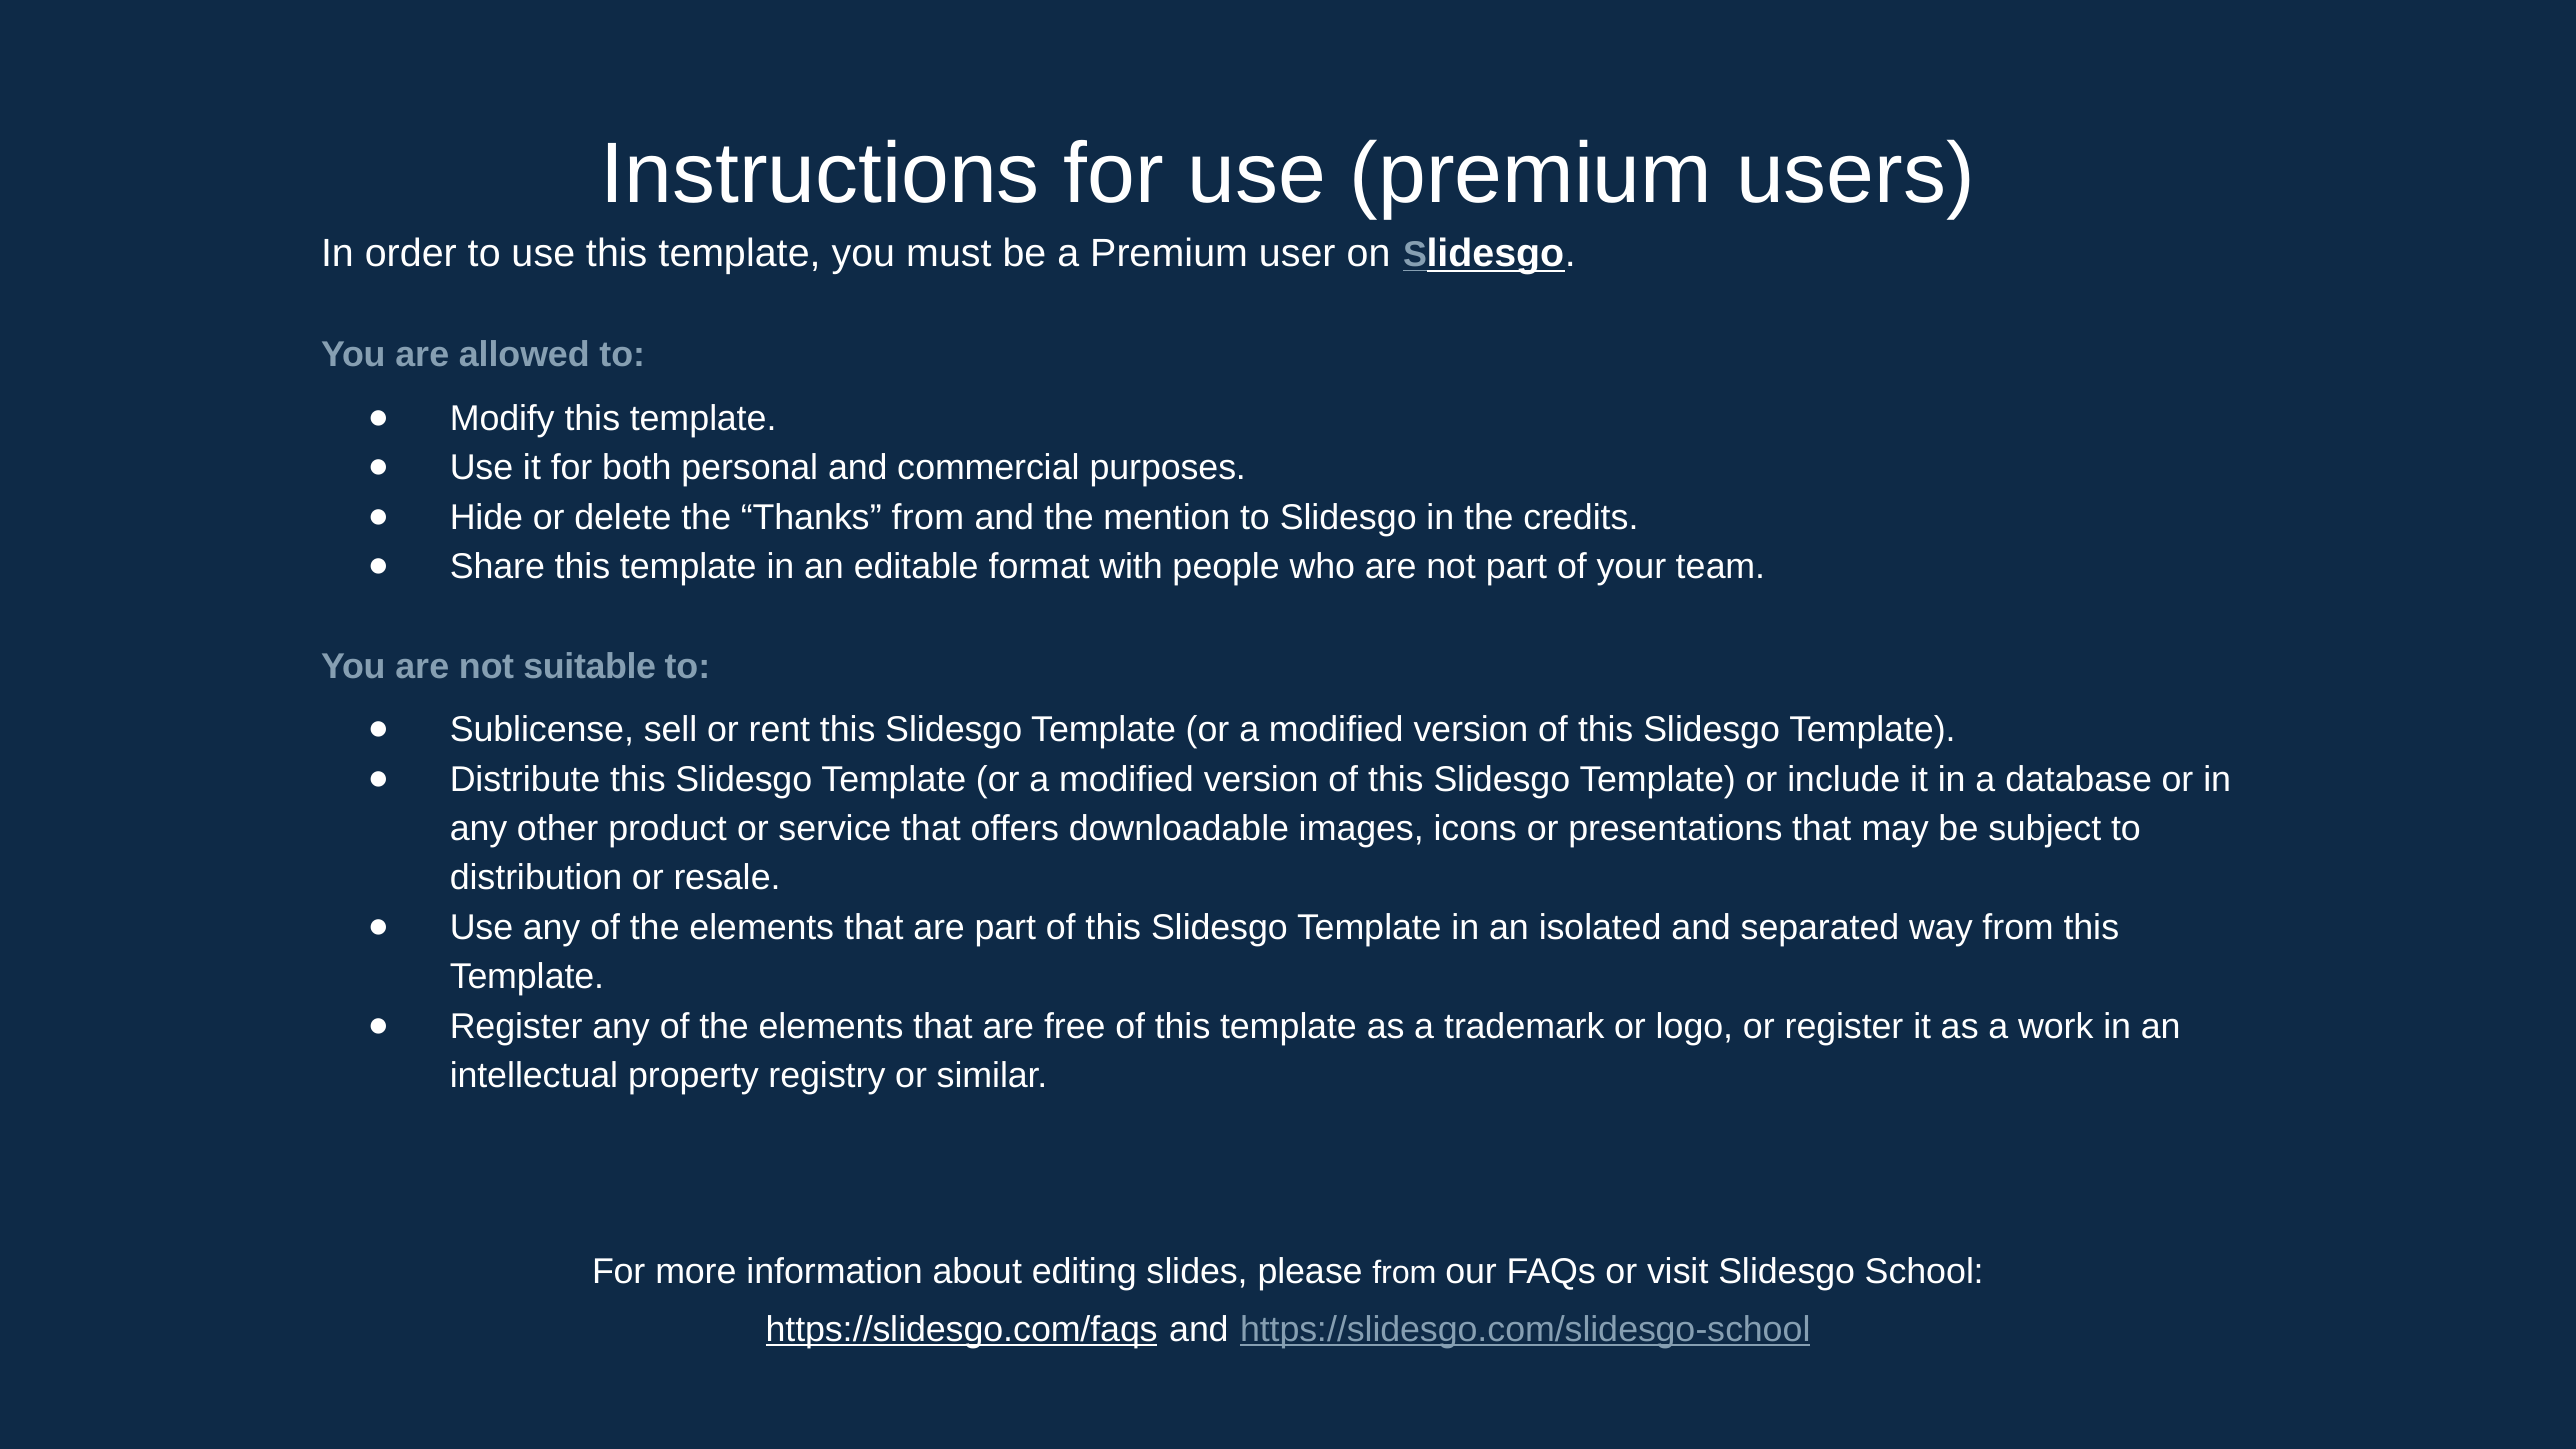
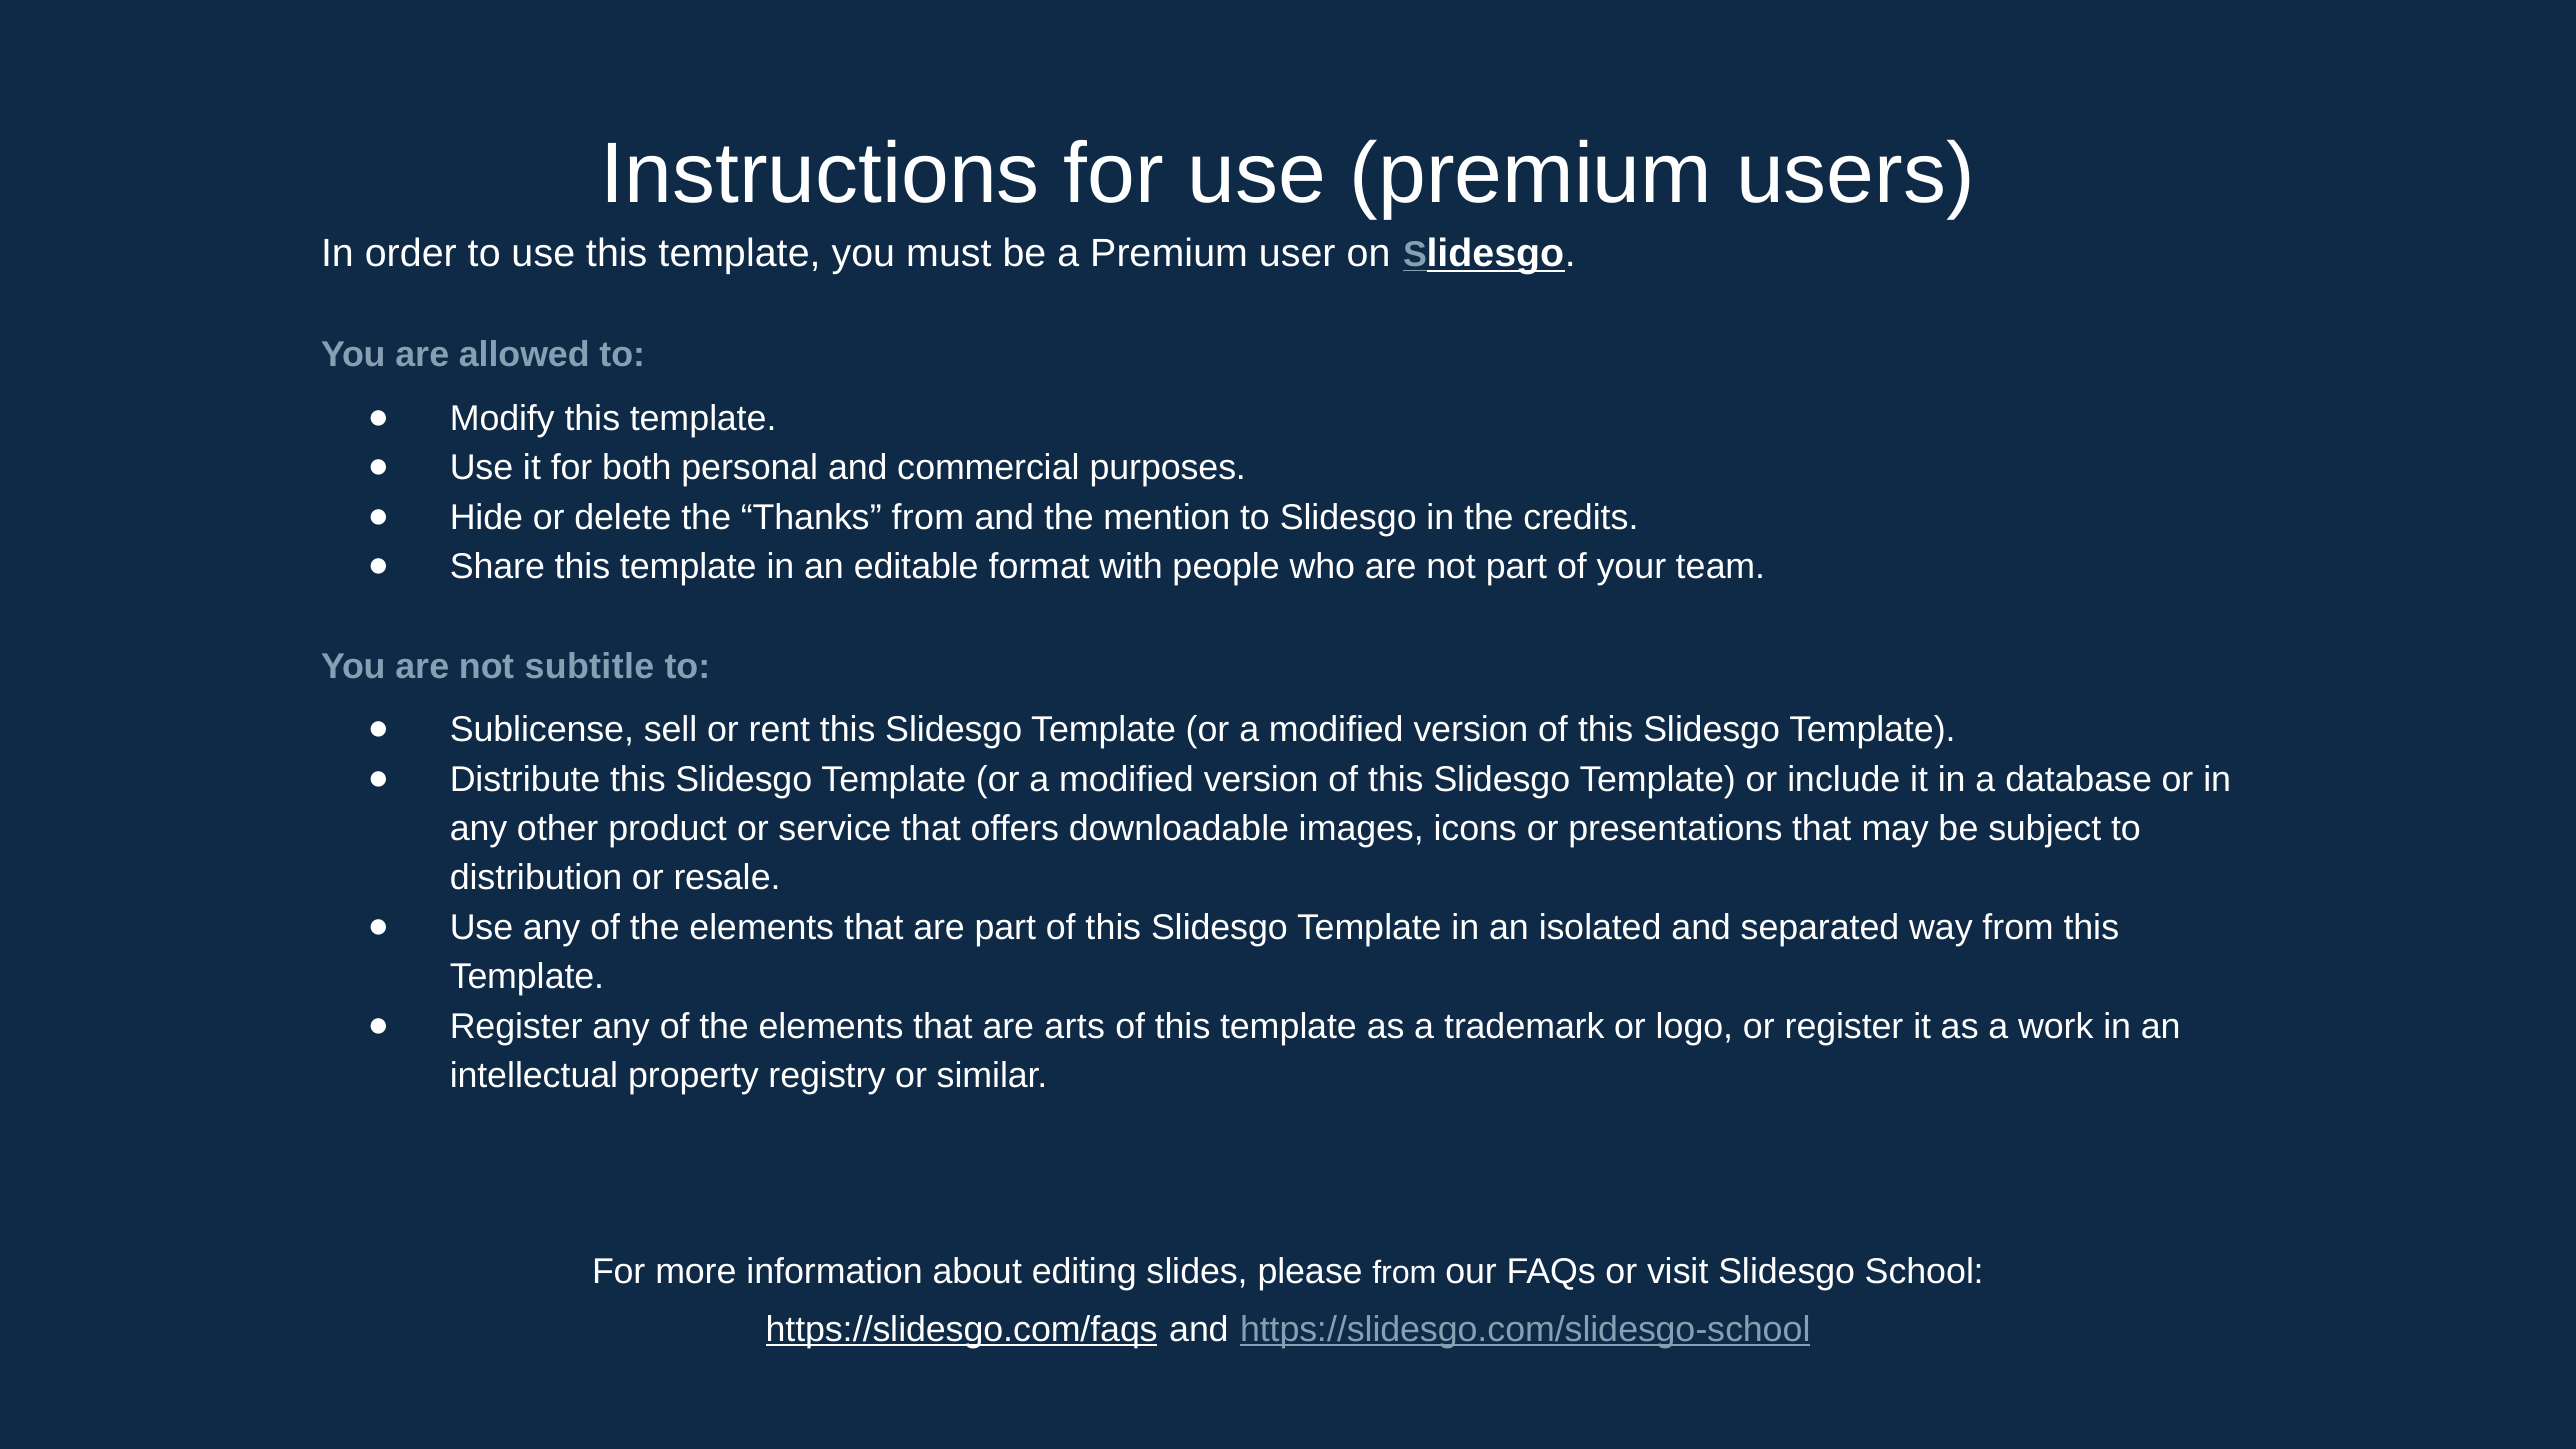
suitable: suitable -> subtitle (589, 666)
free: free -> arts (1075, 1026)
